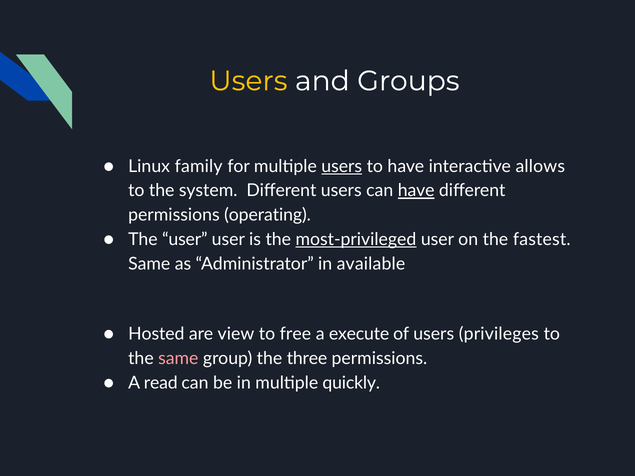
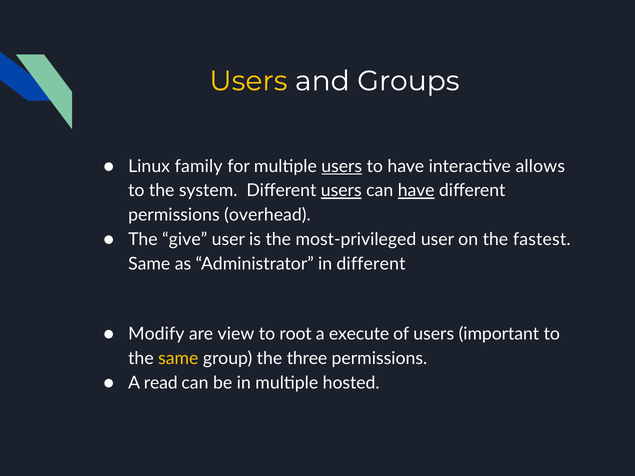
users underline: none -> present (341, 191)
operating: operating -> overhead (267, 215)
The user: user -> give (185, 240)
most-privileged underline: present -> none (356, 240)
in available: available -> different (371, 264)
Hosted: Hosted -> Modify (156, 334)
free: free -> root (296, 334)
privileges: privileges -> important (499, 334)
same colour: pink -> yellow (178, 359)
quickly: quickly -> hosted (351, 383)
